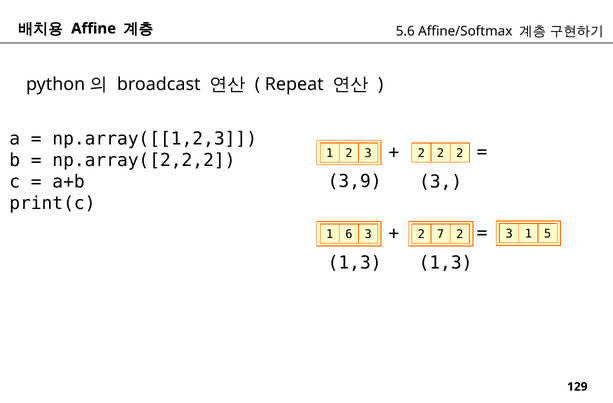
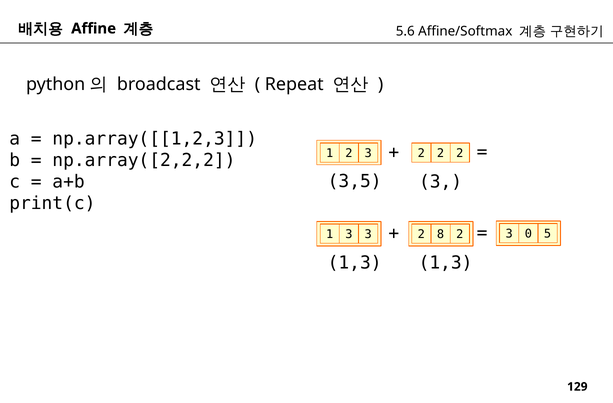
3,9: 3,9 -> 3,5 (355, 181)
1 6: 6 -> 3 (349, 234)
7: 7 -> 8 (441, 234)
2 3 1: 1 -> 0 (528, 234)
